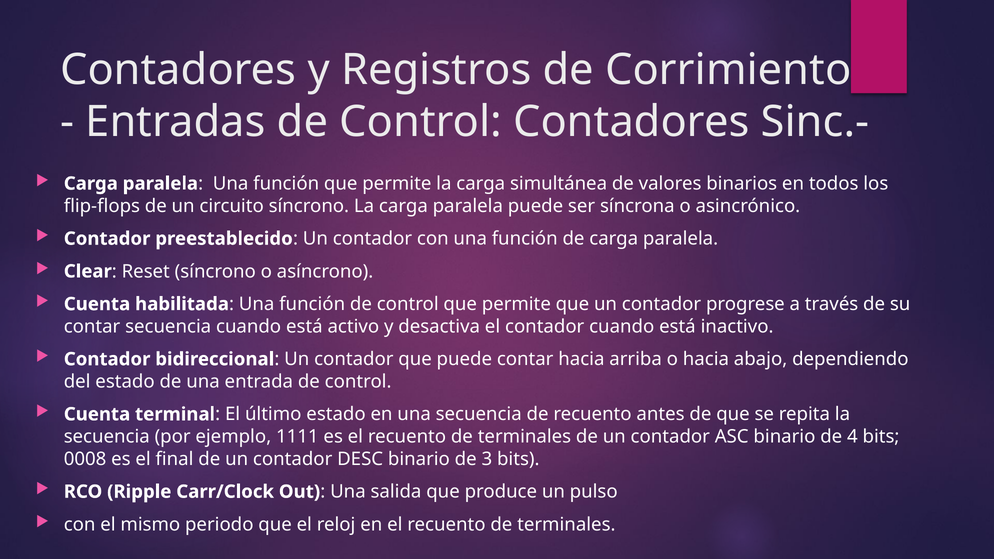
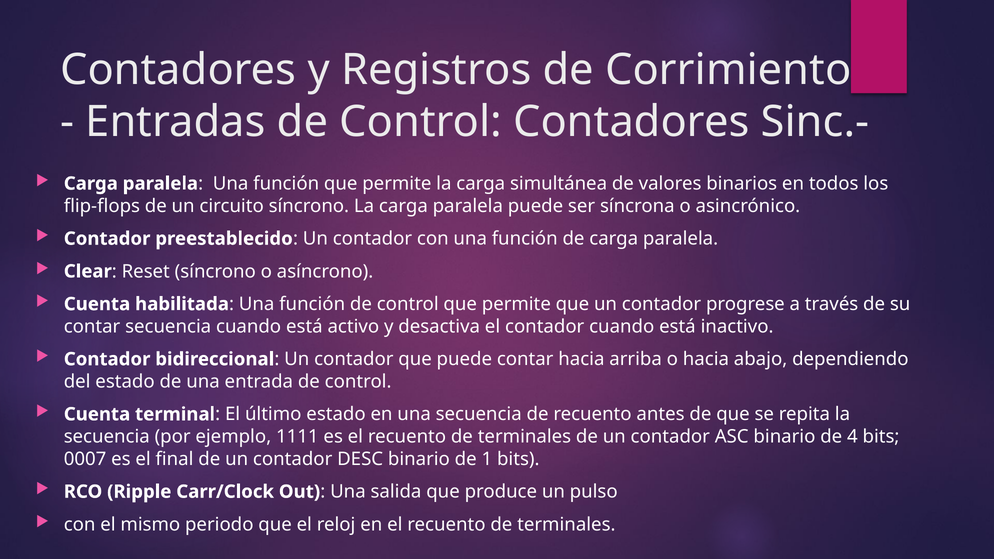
0008: 0008 -> 0007 (85, 459)
3: 3 -> 1 (487, 459)
